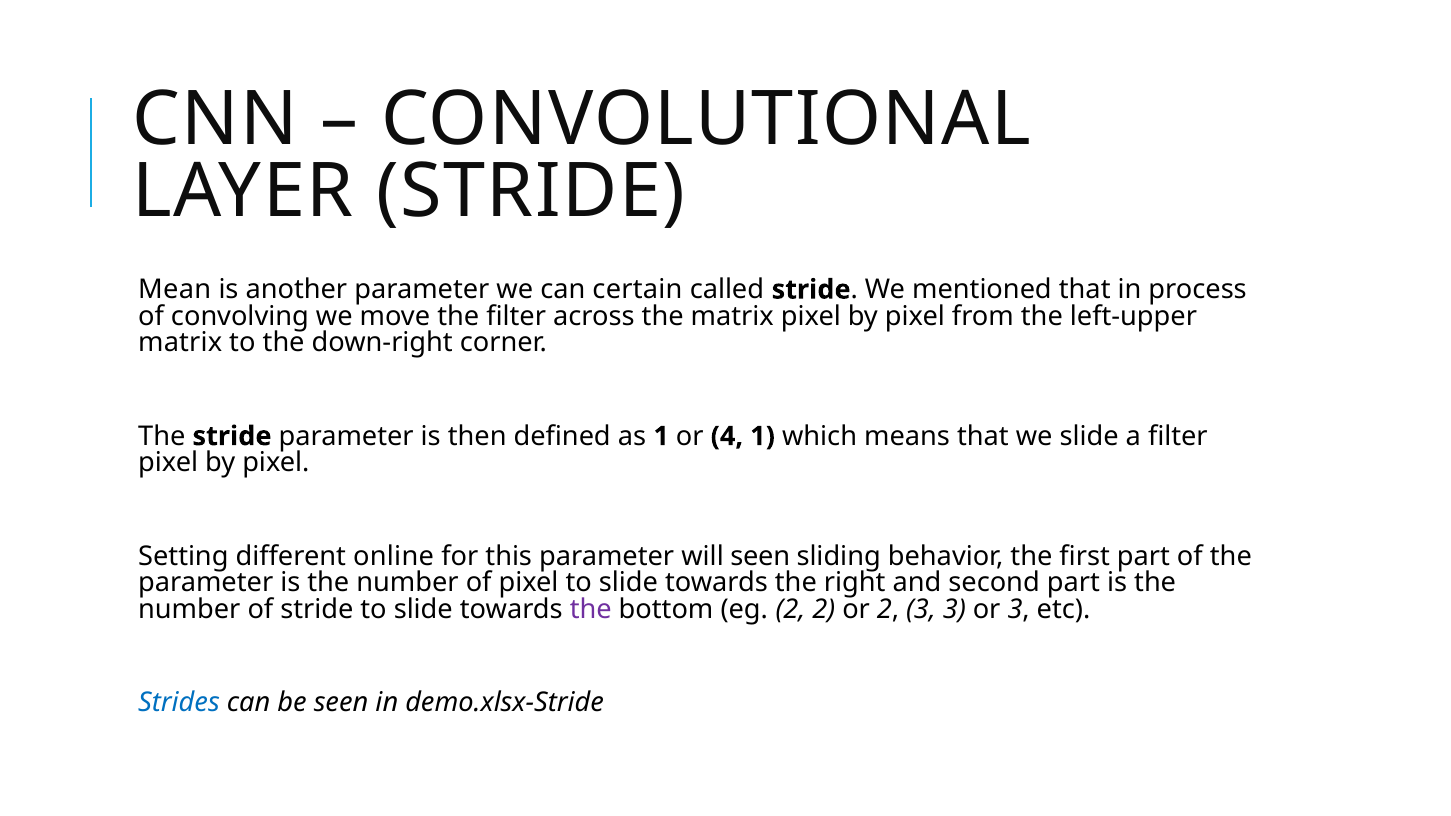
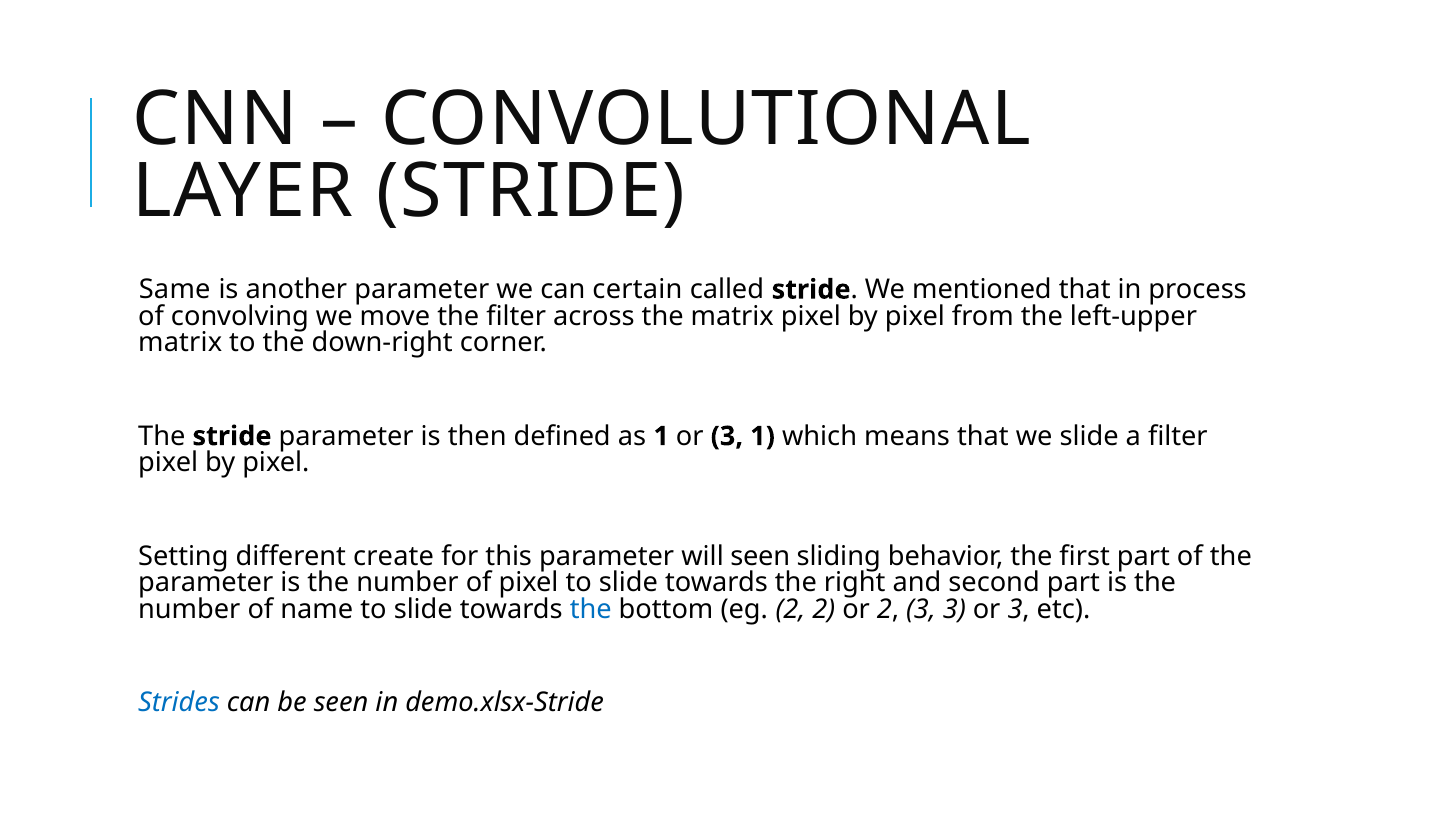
Mean: Mean -> Same (175, 290)
1 or 4: 4 -> 3 (727, 436)
online: online -> create (394, 556)
of stride: stride -> name (317, 609)
the colour: purple -> blue (591, 609)
